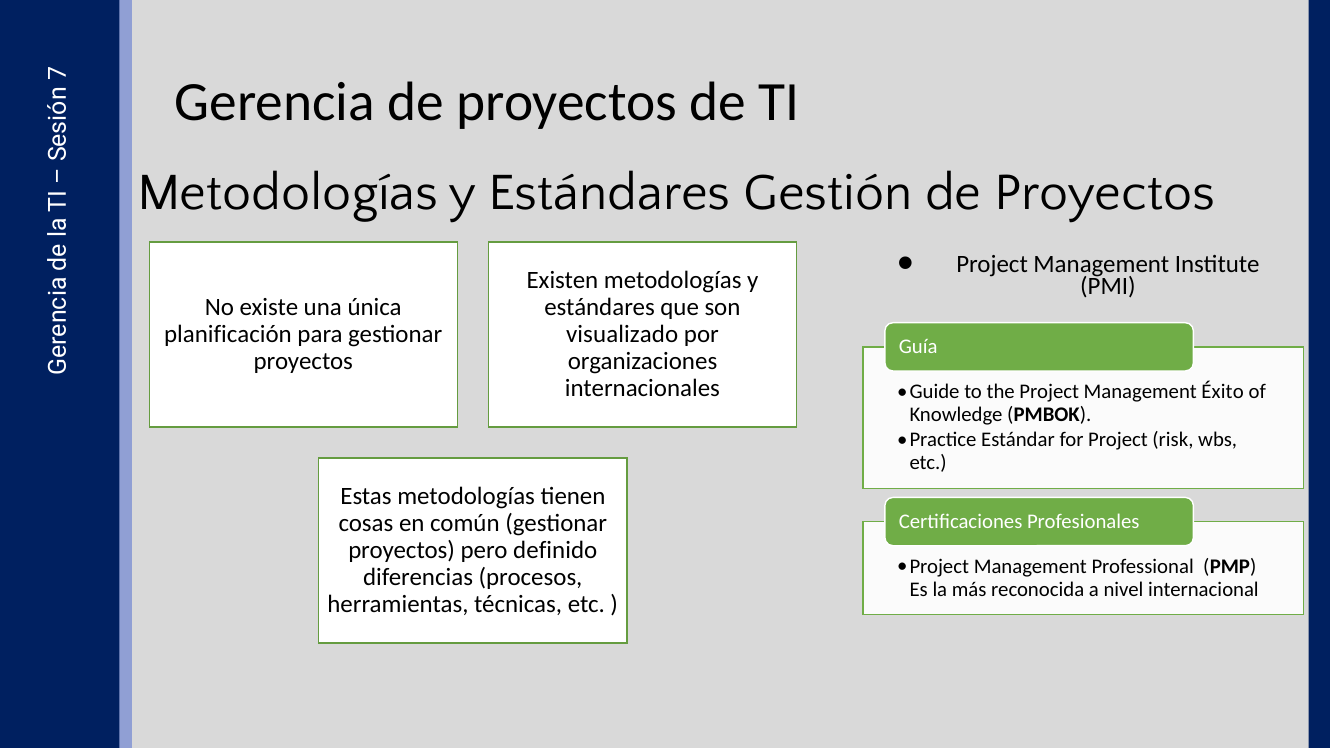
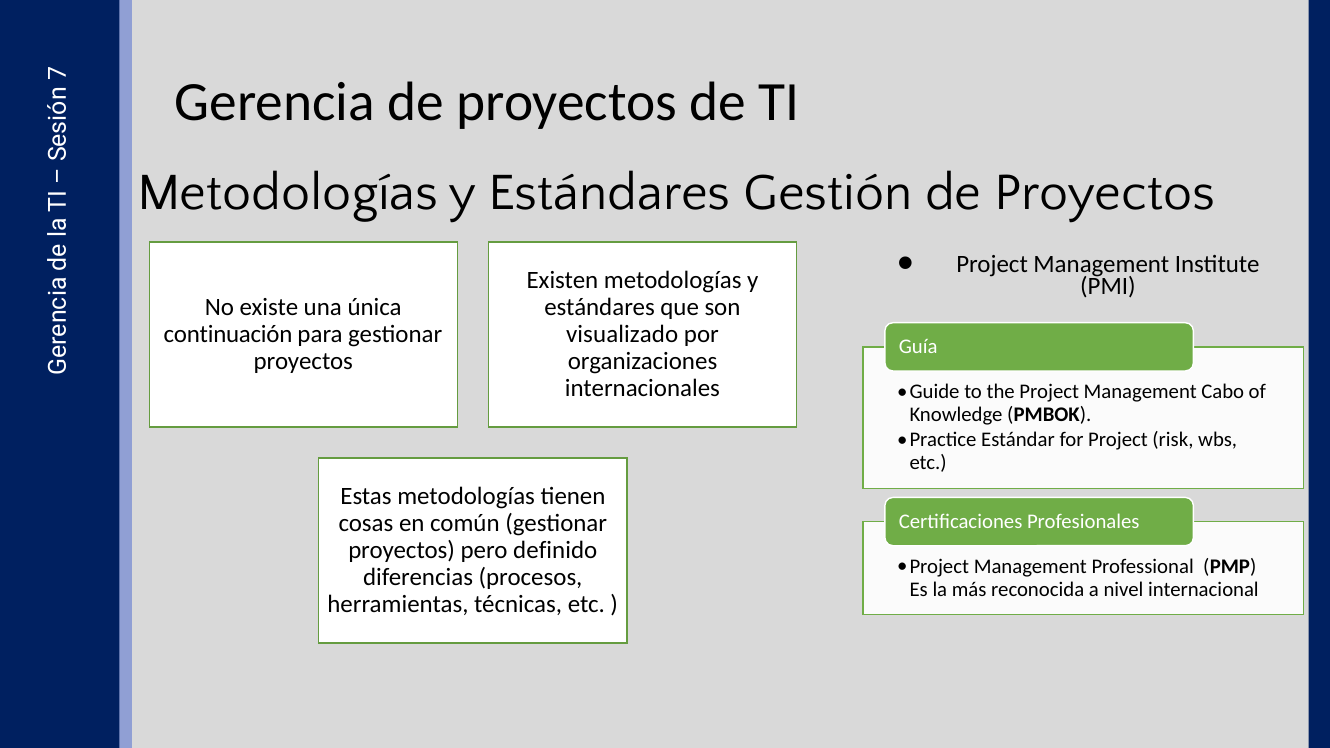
planificación: planificación -> continuación (228, 334)
Éxito: Éxito -> Cabo (1223, 392)
